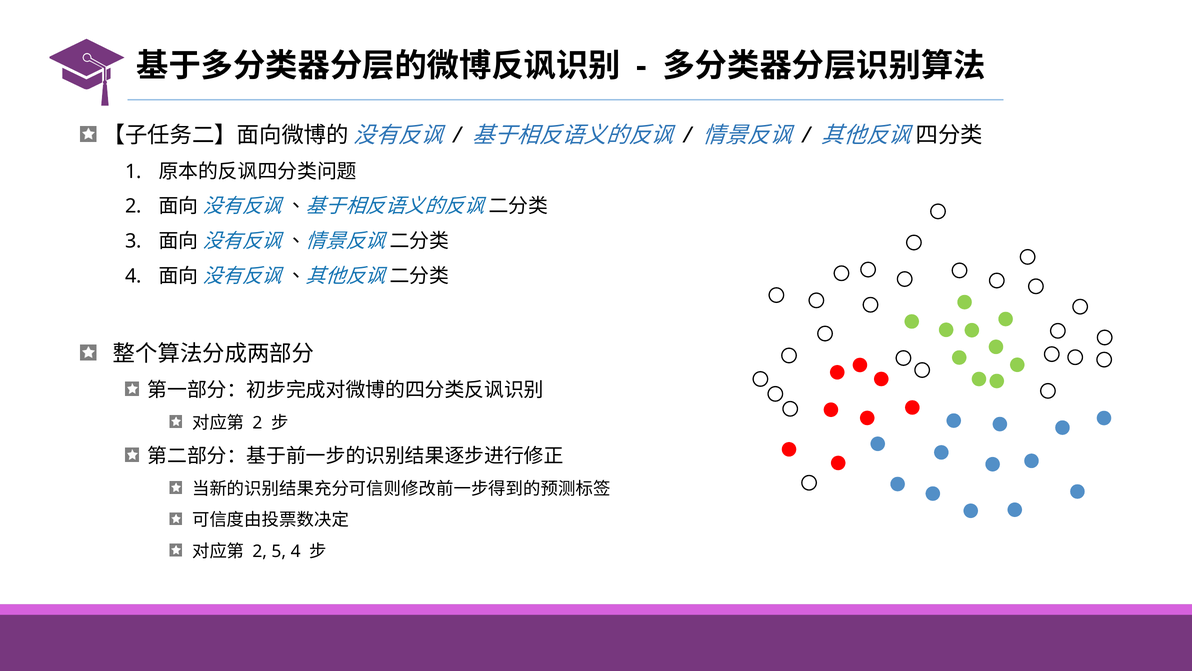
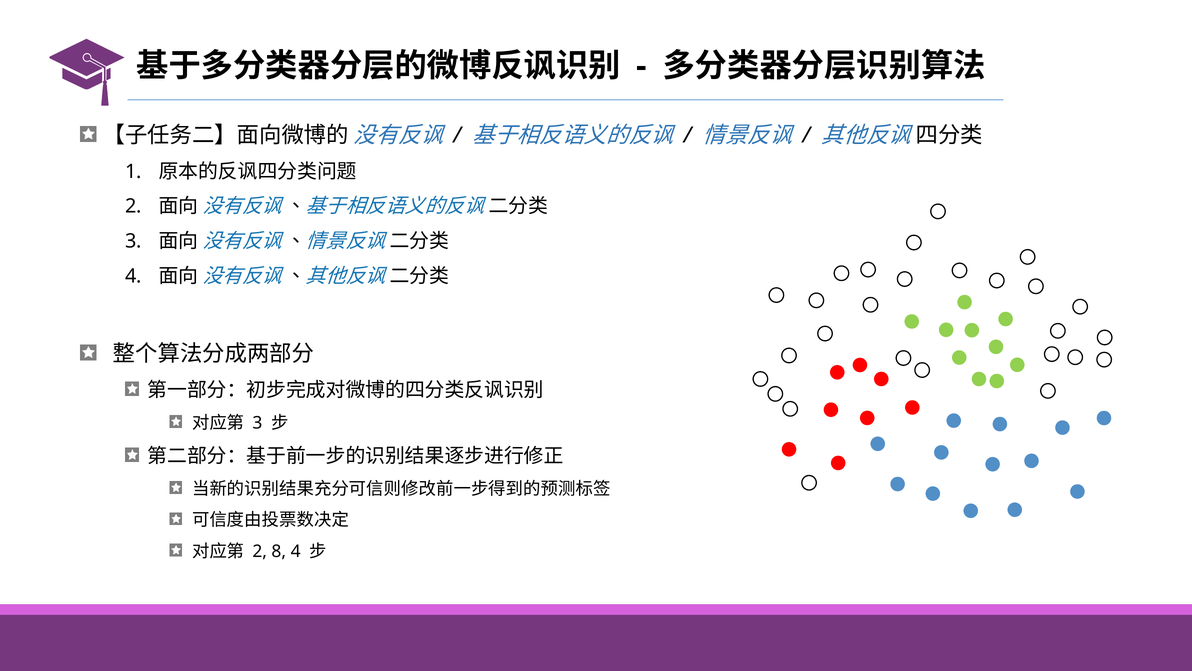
2: 2 -> 3 (257, 422)
5: 5 -> 8 (279, 551)
